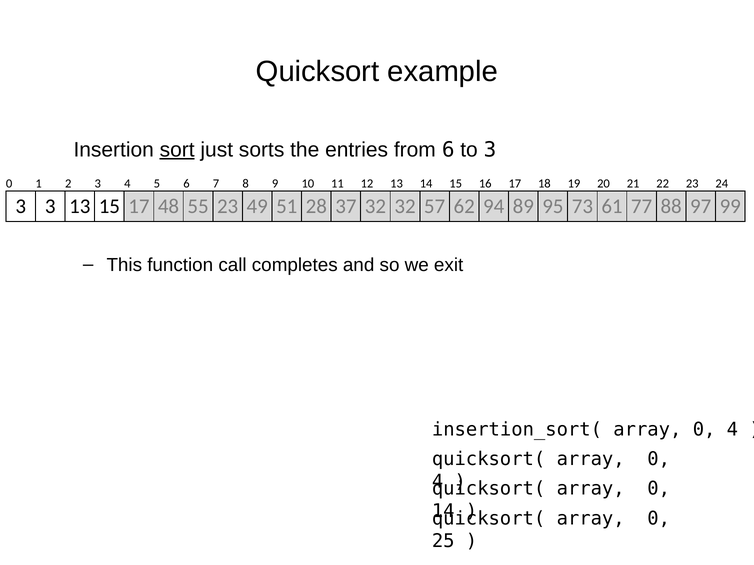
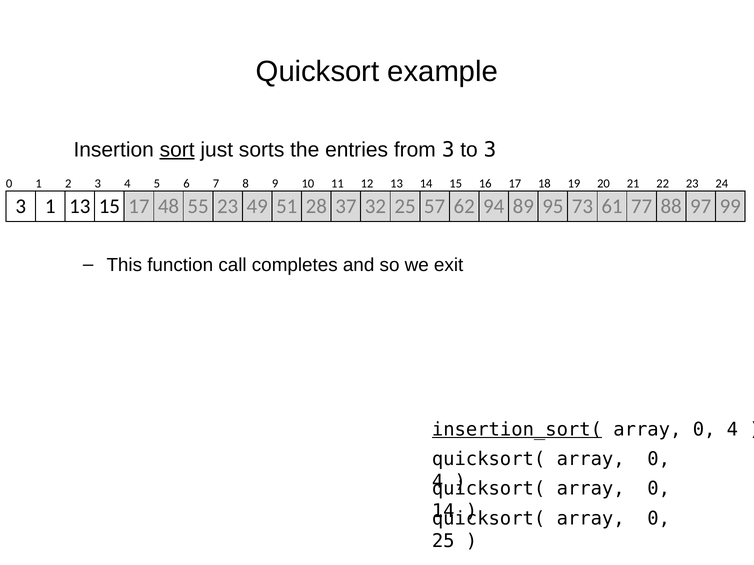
from 6: 6 -> 3 (448, 150)
3 3: 3 -> 1 (50, 207)
32 32: 32 -> 25 (405, 207)
insertion_sort( underline: none -> present (517, 430)
